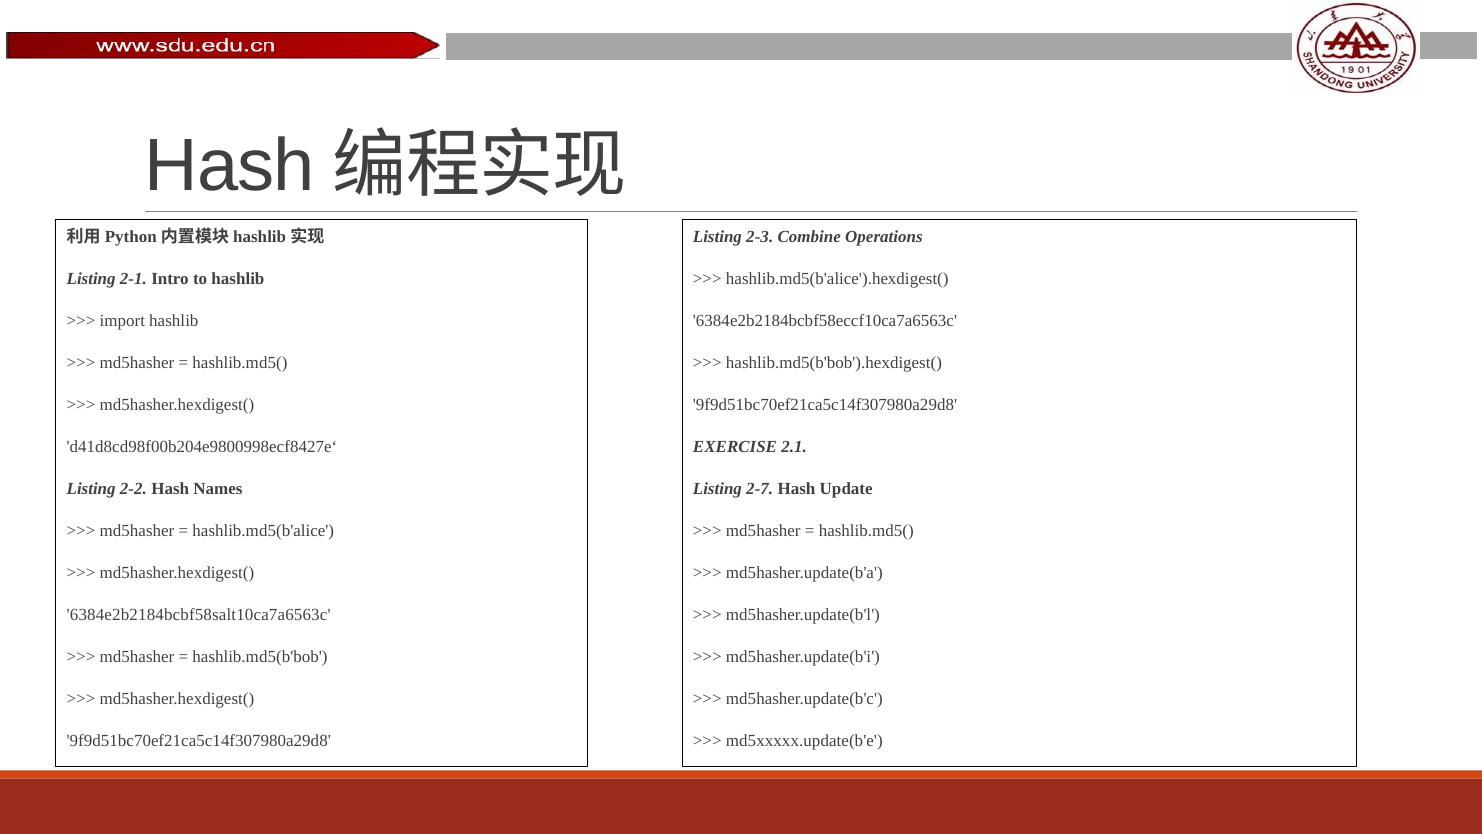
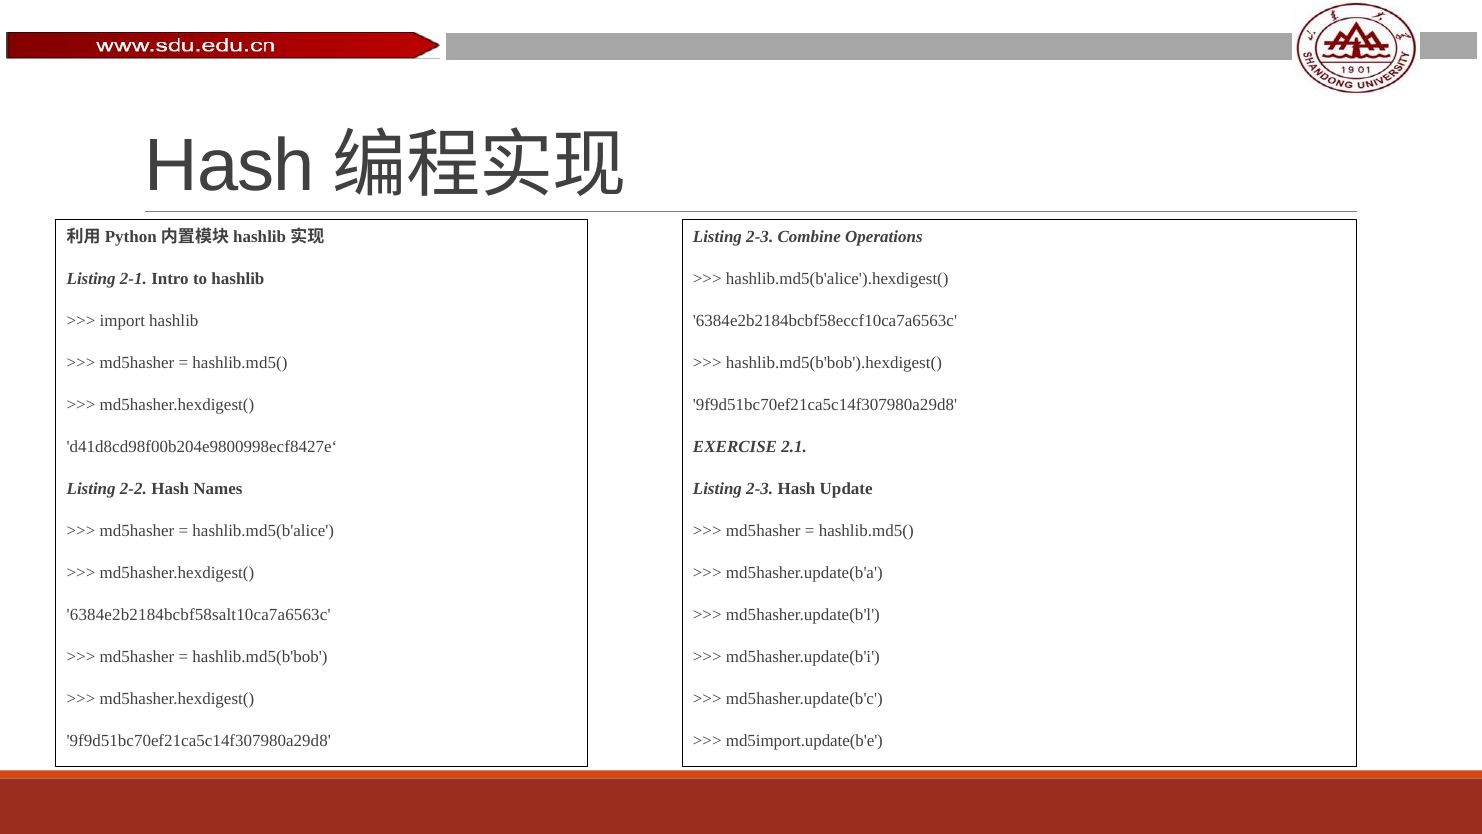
2-7: 2-7 -> 2-3 (760, 489)
md5xxxxx.update(b'e: md5xxxxx.update(b'e -> md5import.update(b'e (804, 741)
